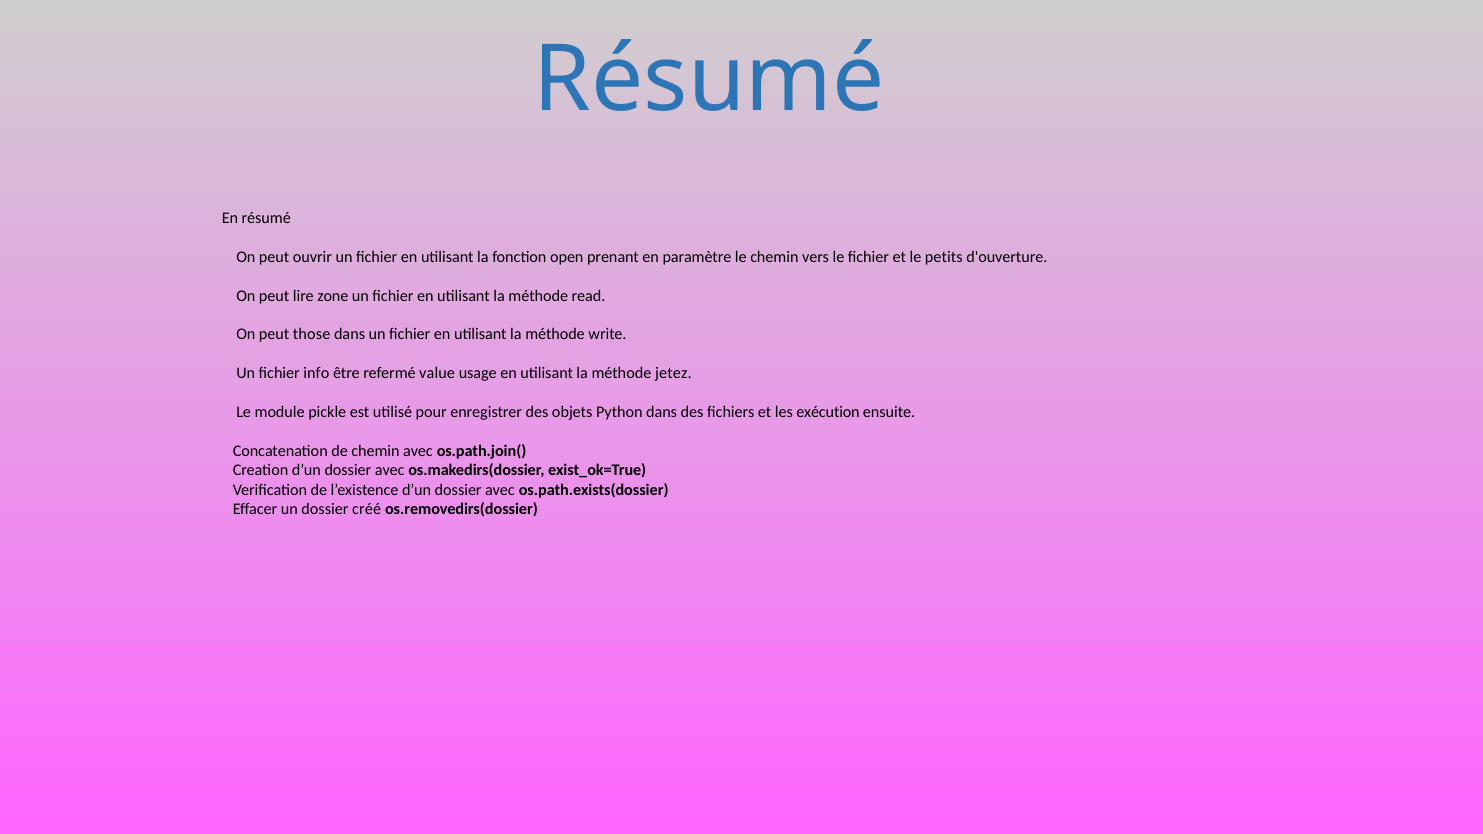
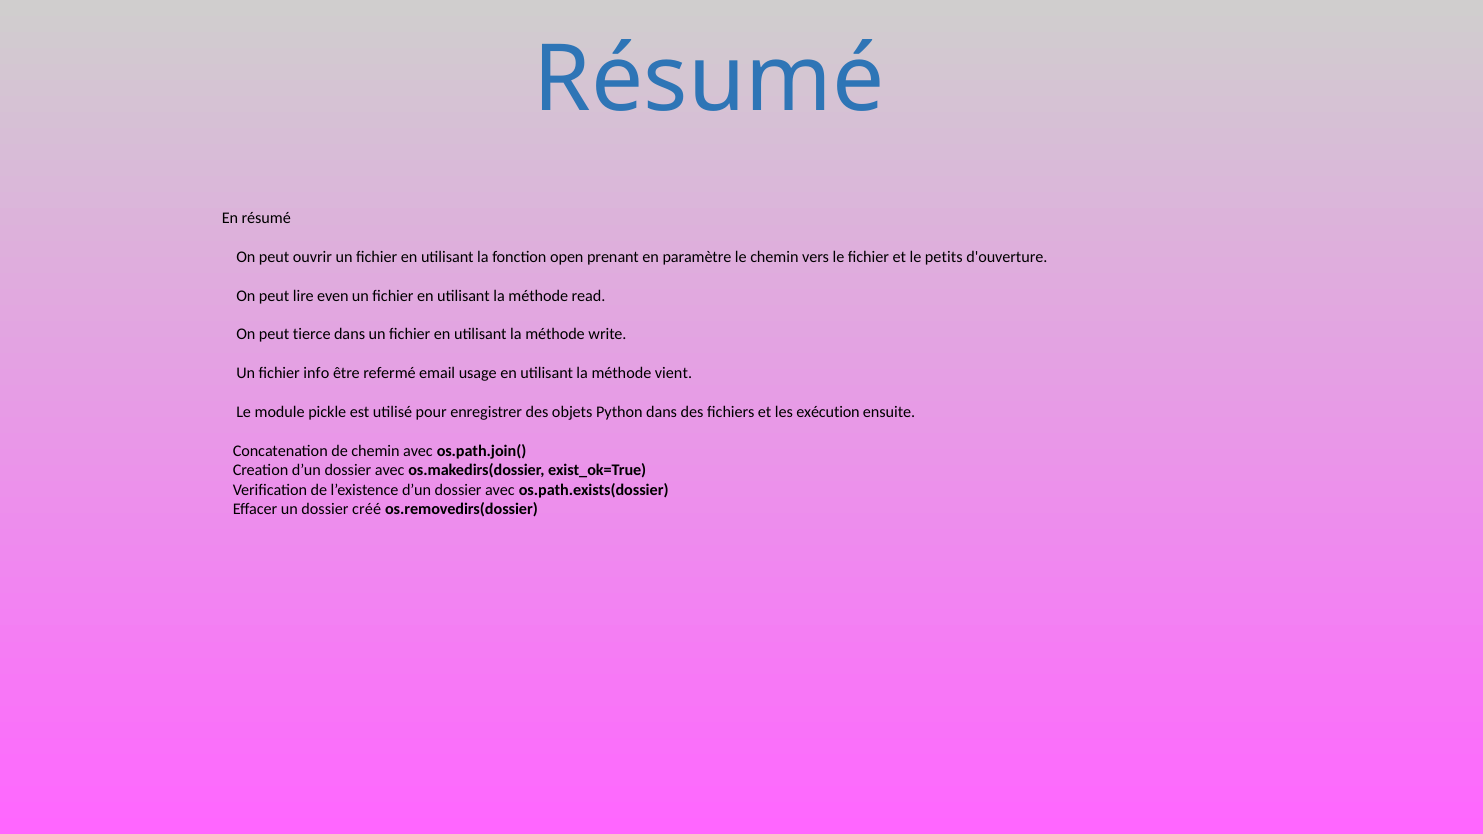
zone: zone -> even (333, 296)
those: those -> tierce (312, 335)
value: value -> email (437, 374)
jetez: jetez -> vient (673, 374)
